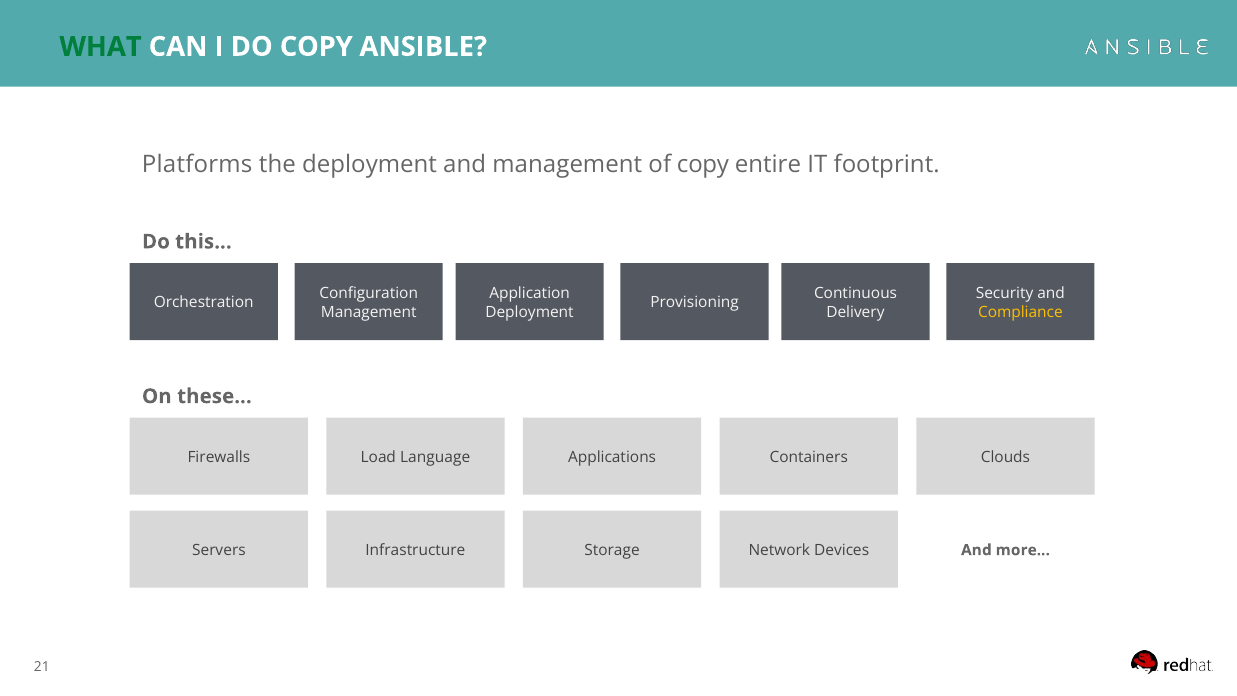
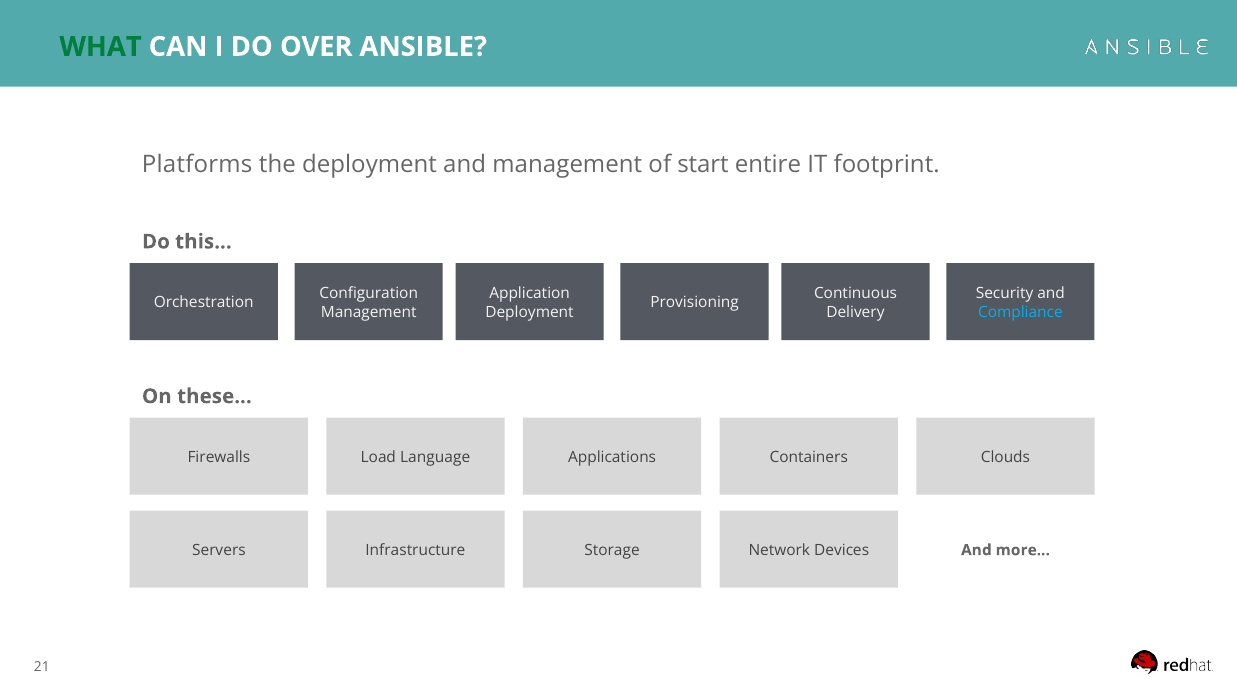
DO COPY: COPY -> OVER (316, 47)
of copy: copy -> start (703, 165)
Compliance colour: yellow -> light blue (1020, 312)
